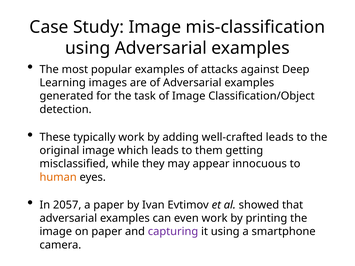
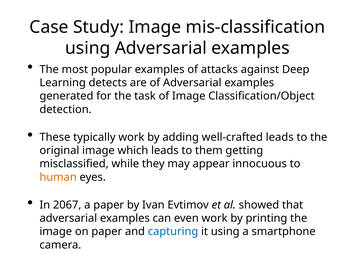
images: images -> detects (108, 83)
2057: 2057 -> 2067 (67, 205)
capturing colour: purple -> blue (173, 232)
